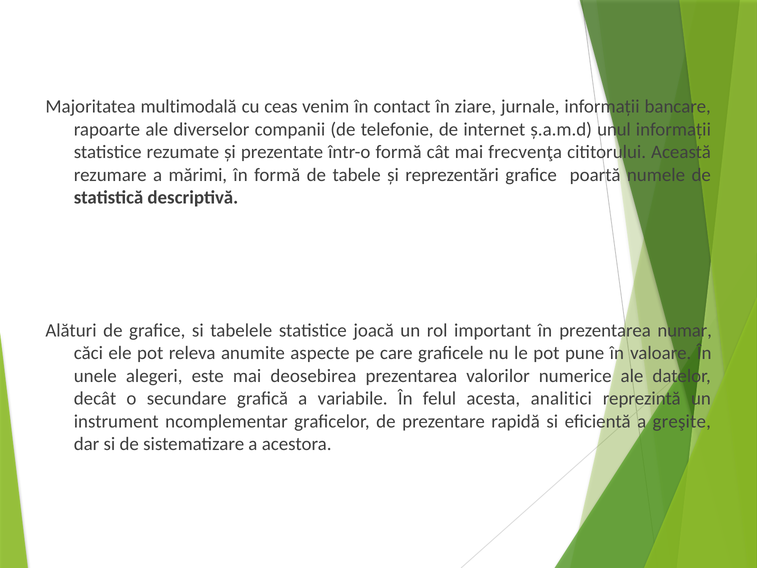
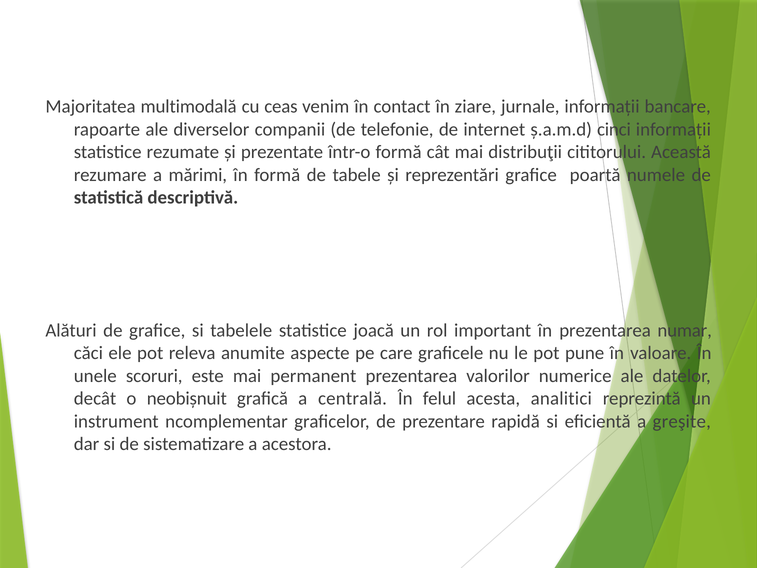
unul: unul -> cinci (614, 129)
frecvenţa: frecvenţa -> distribuţii (525, 152)
alegeri: alegeri -> scoruri (154, 376)
deosebirea: deosebirea -> permanent (313, 376)
secundare: secundare -> neobișnuit (187, 398)
variabile: variabile -> centrală (352, 398)
